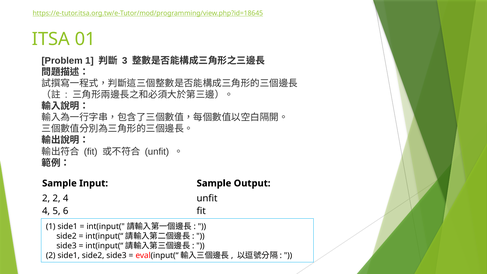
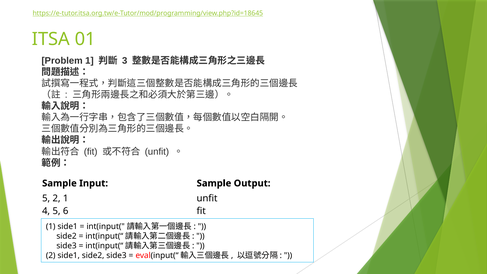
2: 2 -> 5 (46, 198)
2 4: 4 -> 1 (66, 198)
